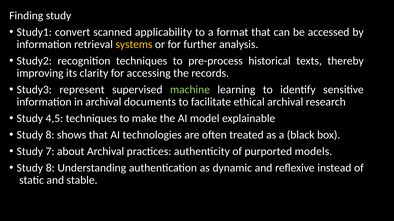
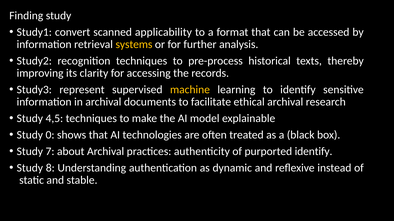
machine colour: light green -> yellow (190, 90)
8: 8 -> 0 (50, 135)
purported models: models -> identify (314, 152)
